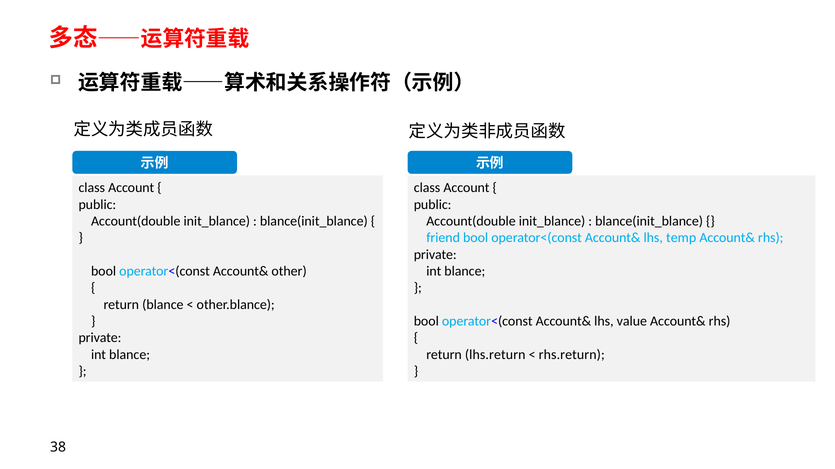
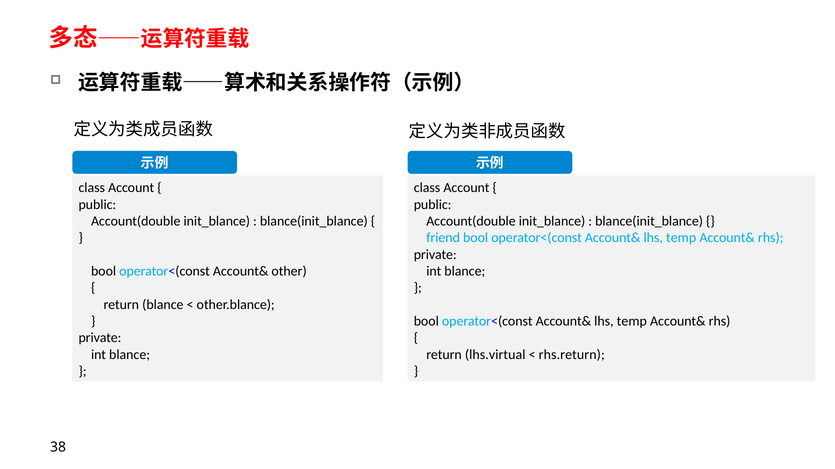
value: value -> temp (632, 322)
lhs.return: lhs.return -> lhs.virtual (495, 355)
